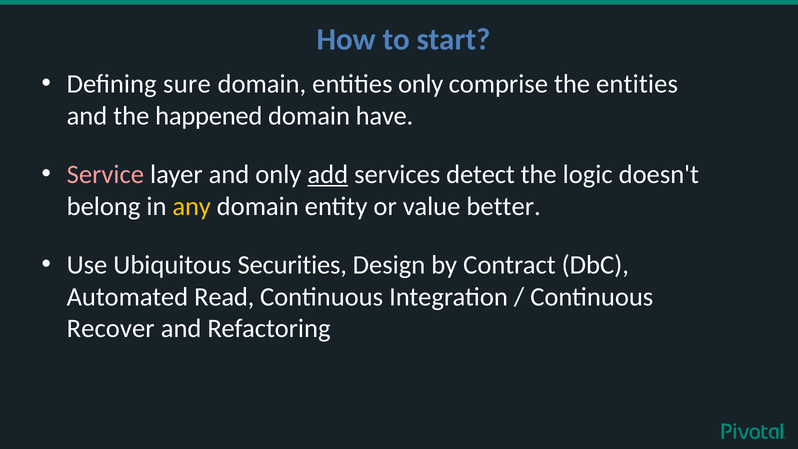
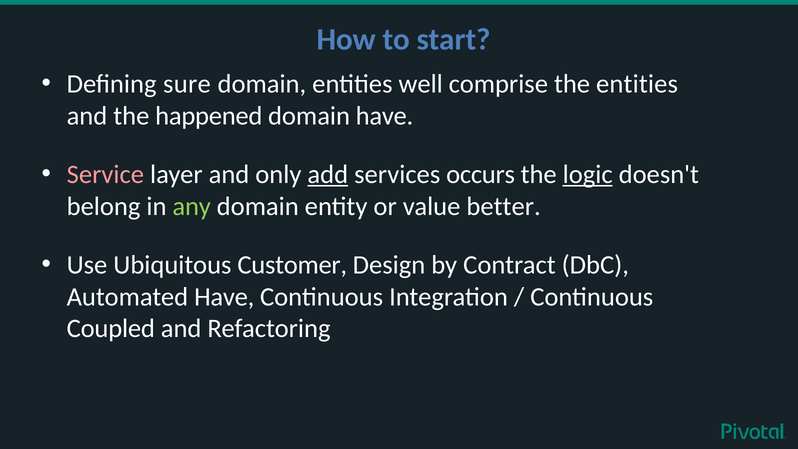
entities only: only -> well (421, 84)
detect: detect -> occurs (481, 174)
logic underline: none -> present (588, 174)
any colour: yellow -> light green (192, 206)
Securities: Securities -> Customer (292, 265)
Automated Read: Read -> Have (224, 297)
Recover: Recover -> Coupled (111, 329)
